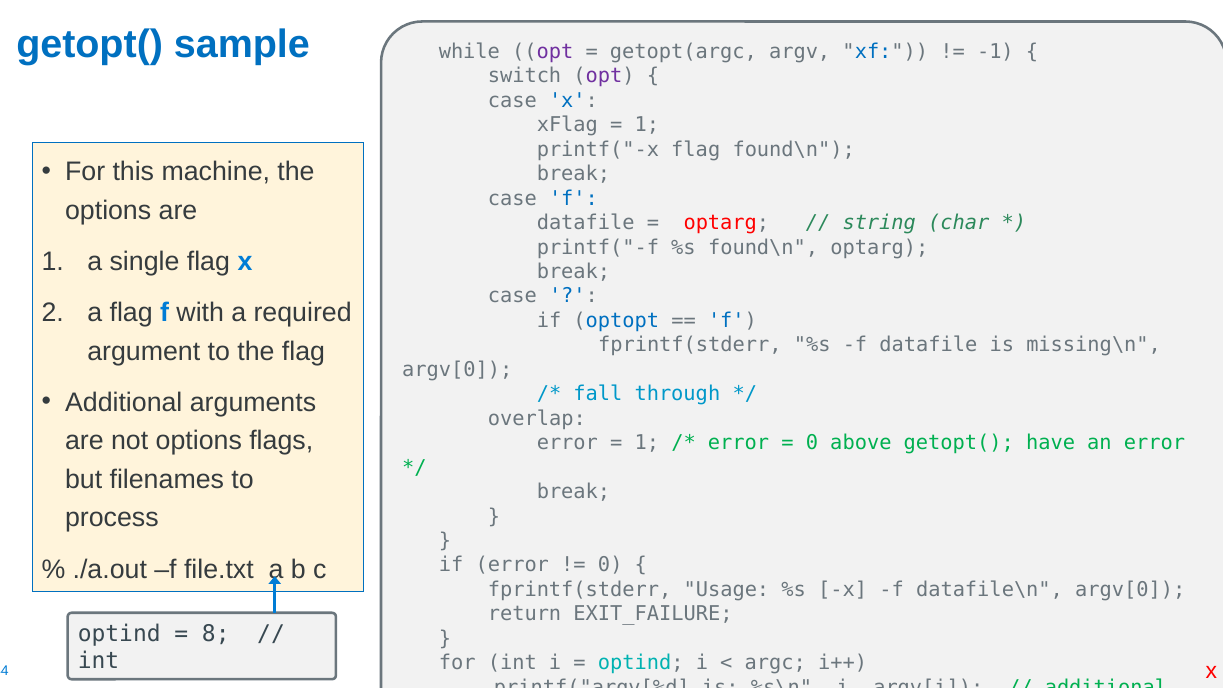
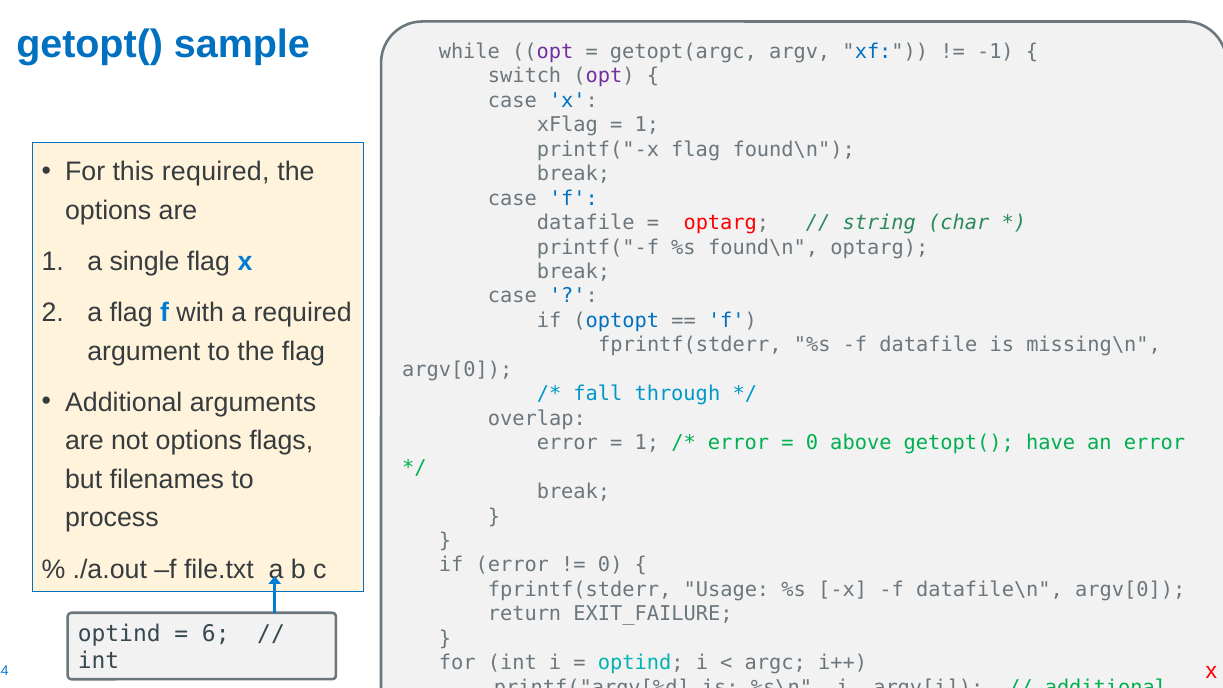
this machine: machine -> required (216, 172)
8: 8 -> 6 (216, 634)
